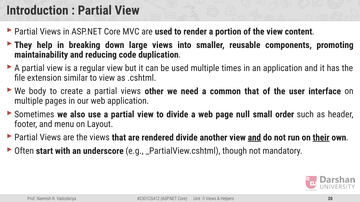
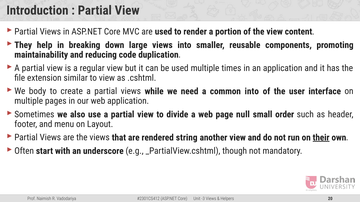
other: other -> while (154, 91)
common that: that -> into (252, 91)
rendered divide: divide -> string (187, 138)
and underline: present -> none (254, 138)
